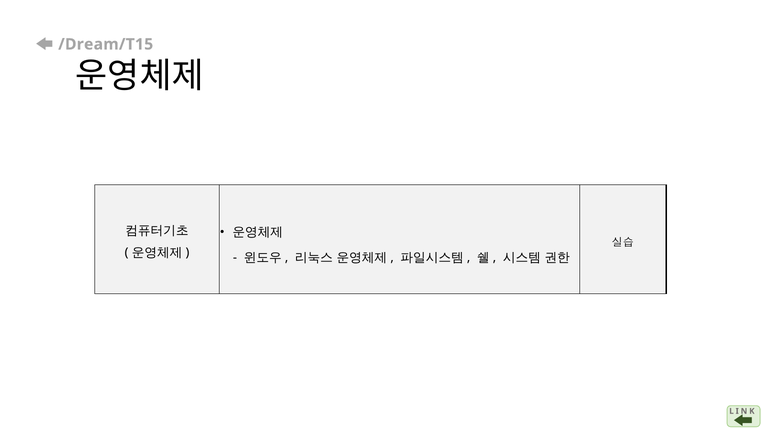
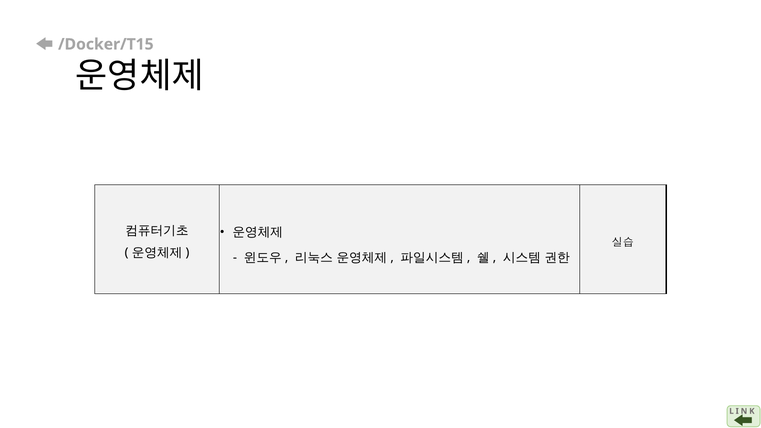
/Dream/T15: /Dream/T15 -> /Docker/T15 (106, 44)
